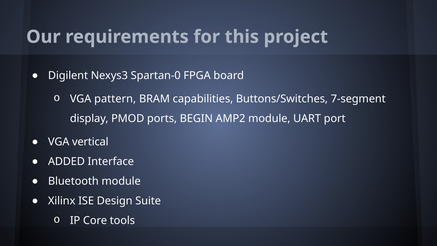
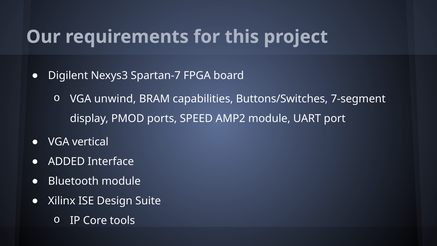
Spartan-0: Spartan-0 -> Spartan-7 (156, 76)
pattern: pattern -> unwind (115, 99)
BEGIN: BEGIN -> SPEED (196, 119)
